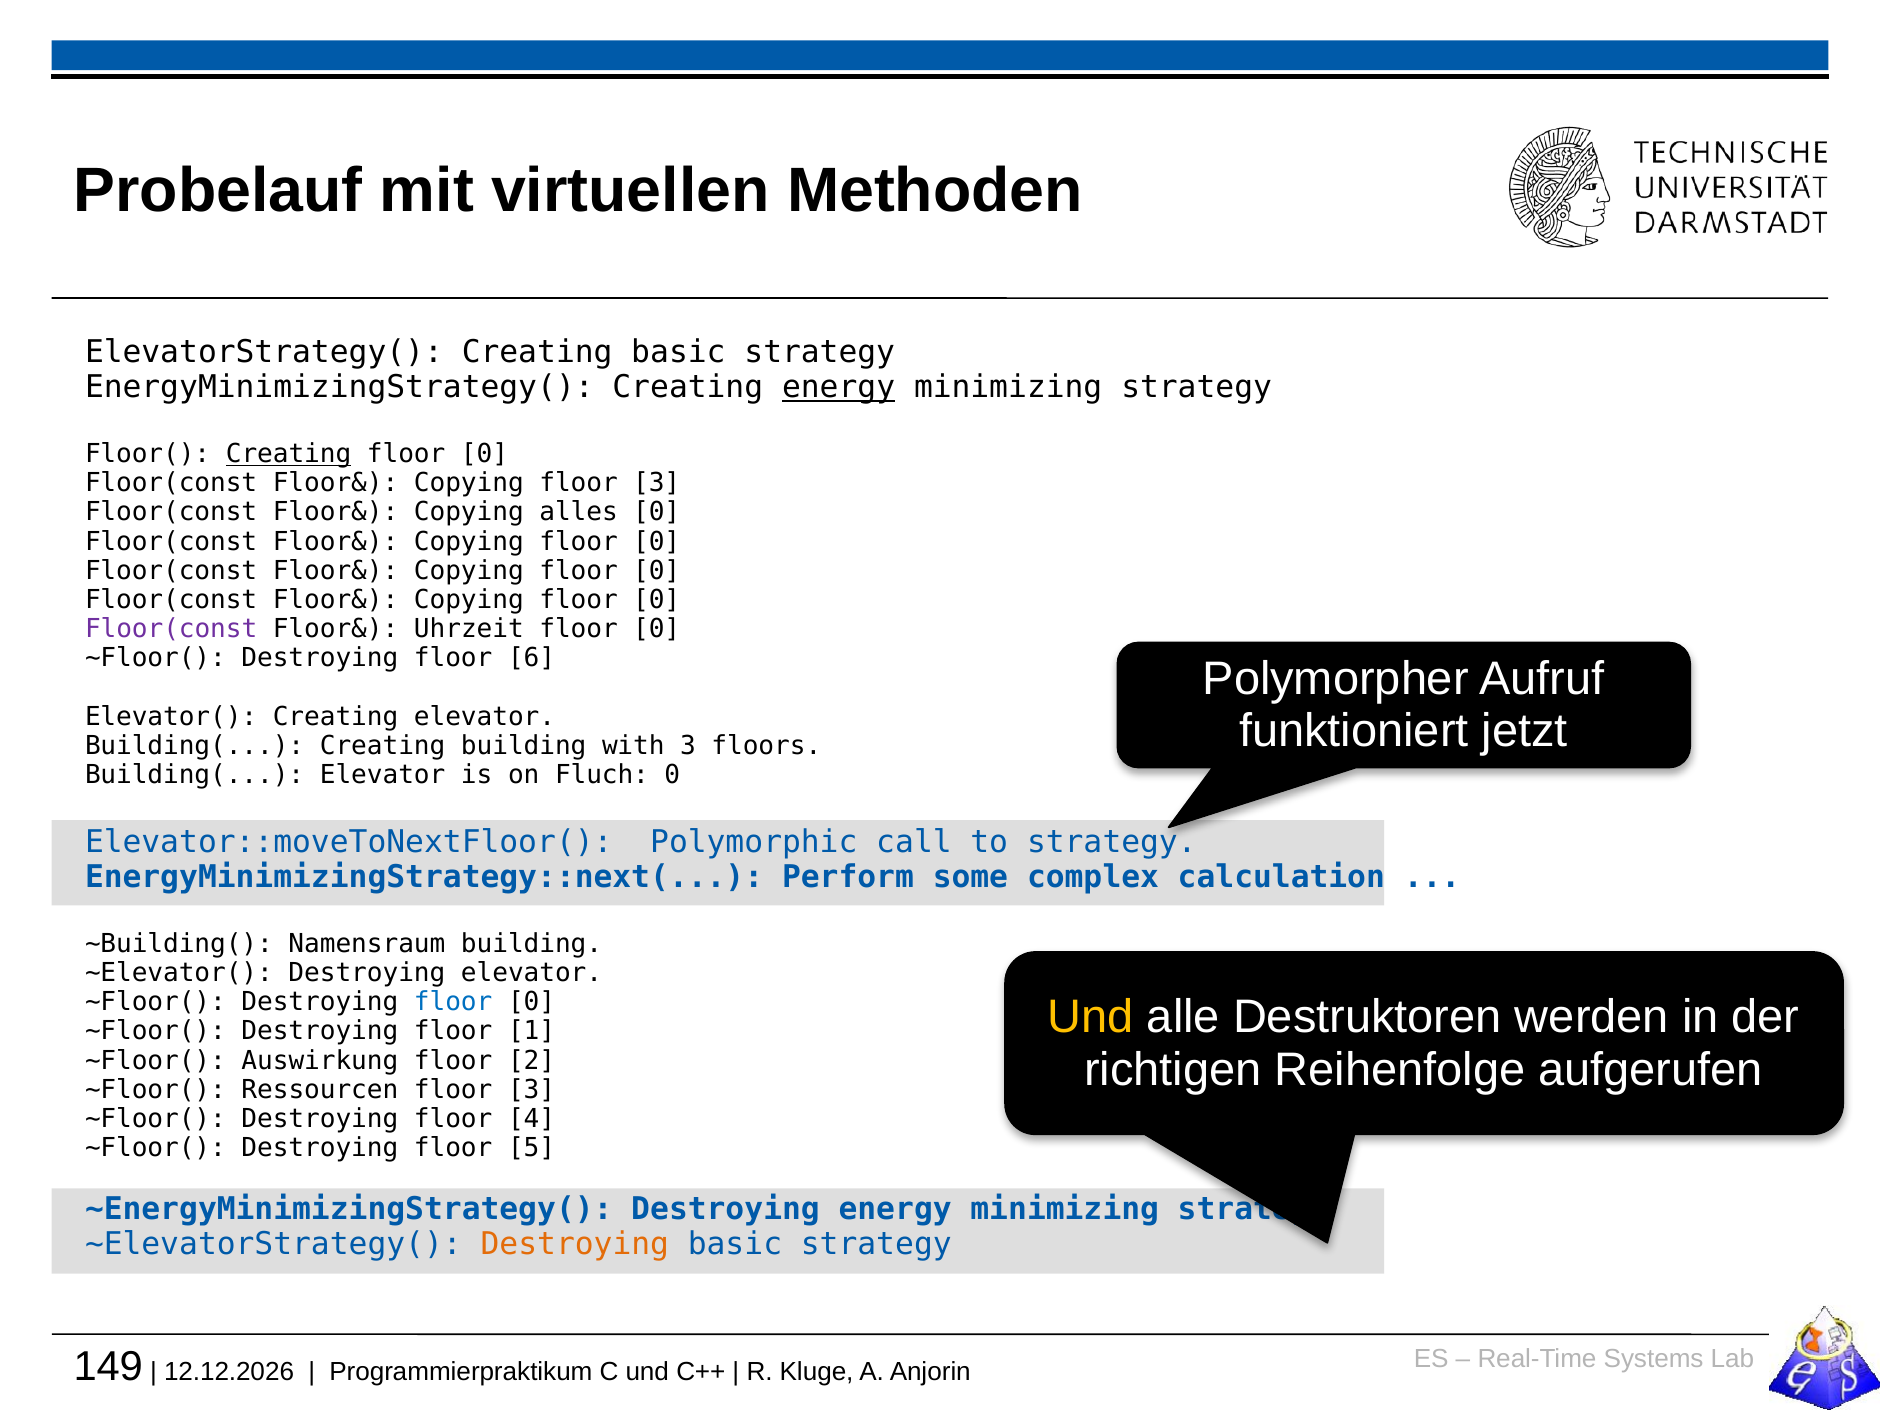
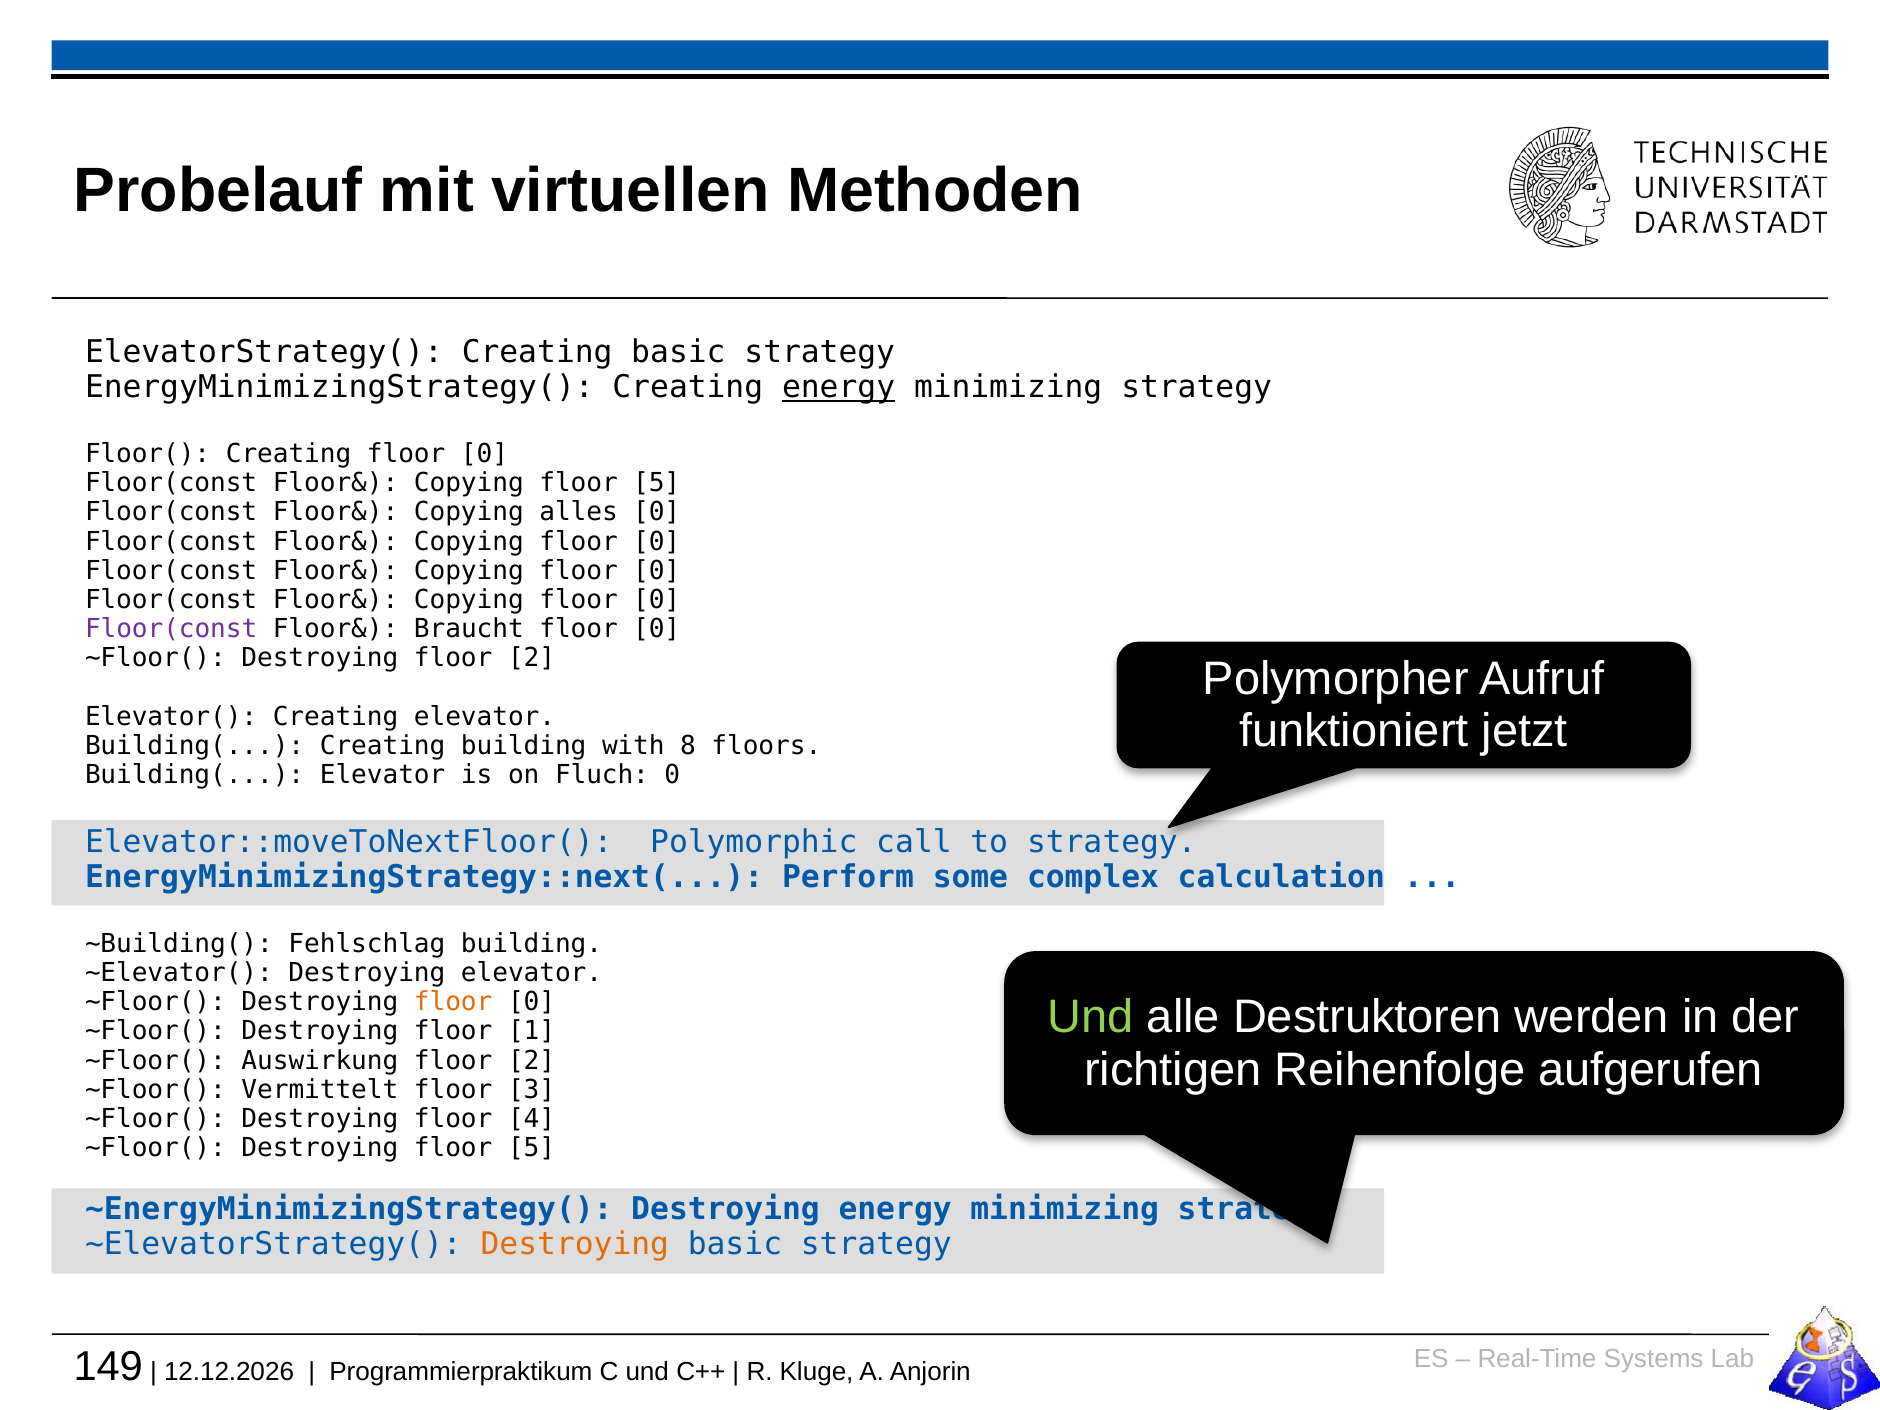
Creating underline: present -> none (289, 454)
Copying floor 3: 3 -> 5 (657, 483)
Uhrzeit: Uhrzeit -> Braucht (469, 629)
Destroying floor 6: 6 -> 2 (532, 658)
with 3: 3 -> 8 (688, 746)
Namensraum: Namensraum -> Fehlschlag (367, 944)
floor colour: blue -> orange (453, 1002)
Und colour: yellow -> light green (1091, 1017)
Ressourcen: Ressourcen -> Vermittelt (320, 1090)
